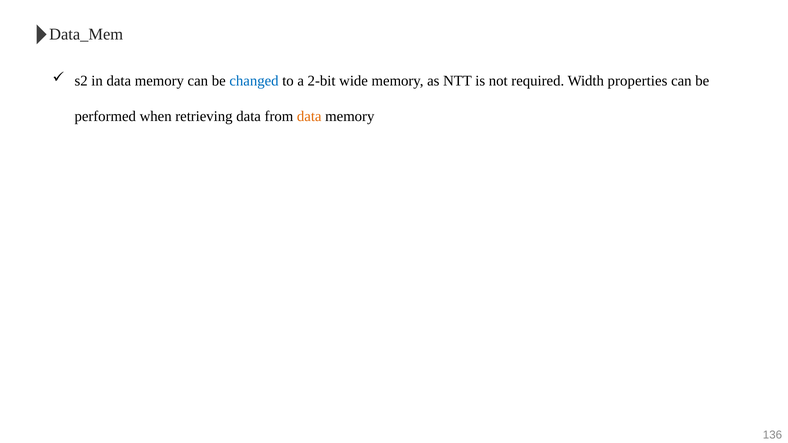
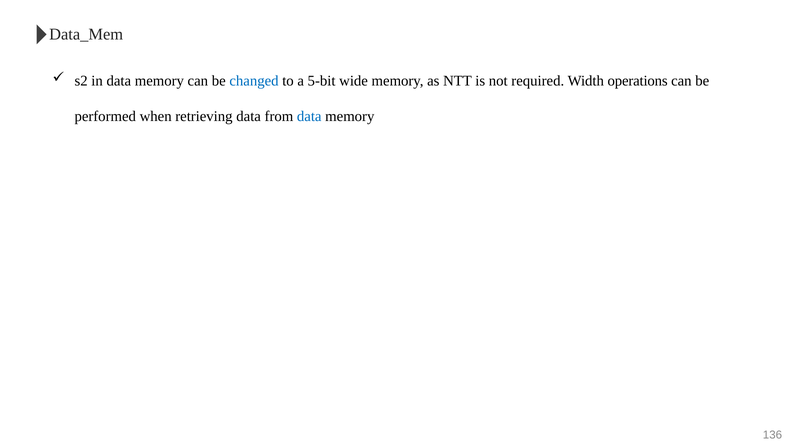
2-bit: 2-bit -> 5-bit (322, 81)
properties: properties -> operations (638, 81)
data colour: orange -> blue (309, 116)
